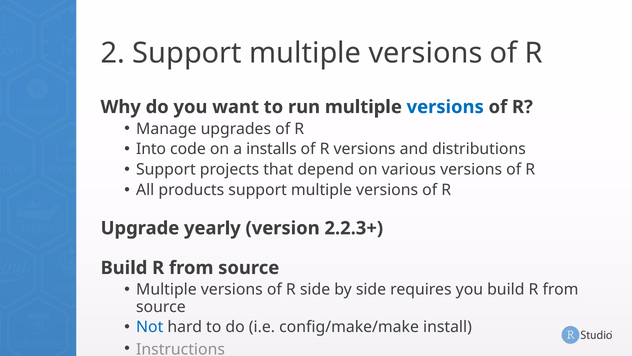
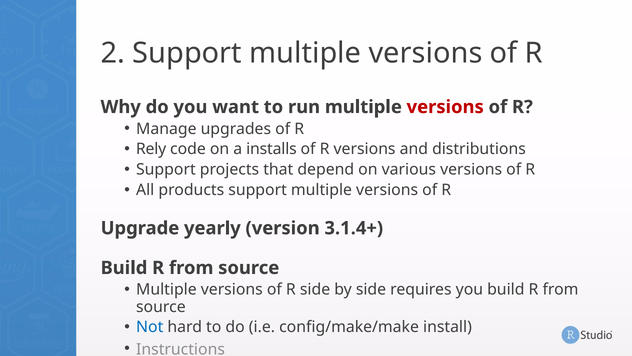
versions colour: blue -> red (445, 107)
Into: Into -> Rely (151, 149)
2.2.3+: 2.2.3+ -> 3.1.4+ (354, 228)
